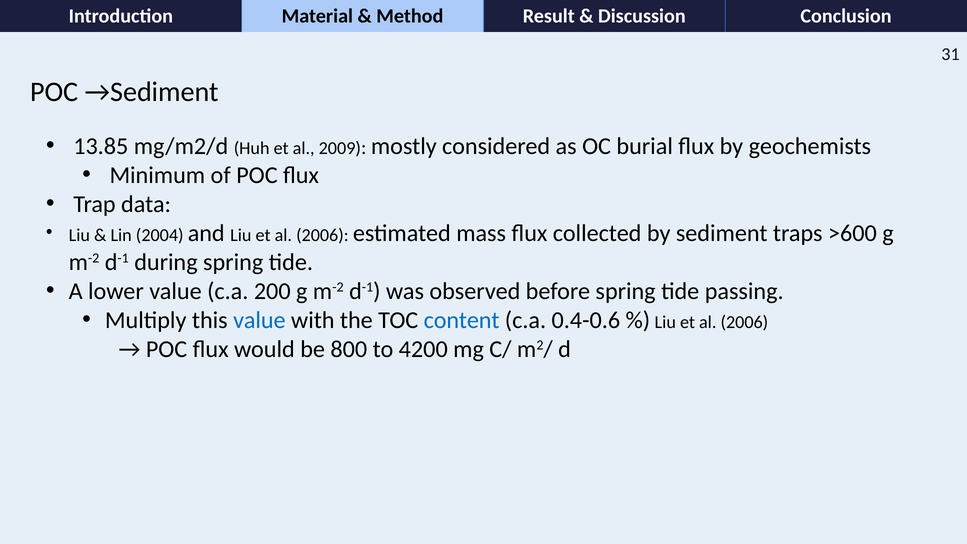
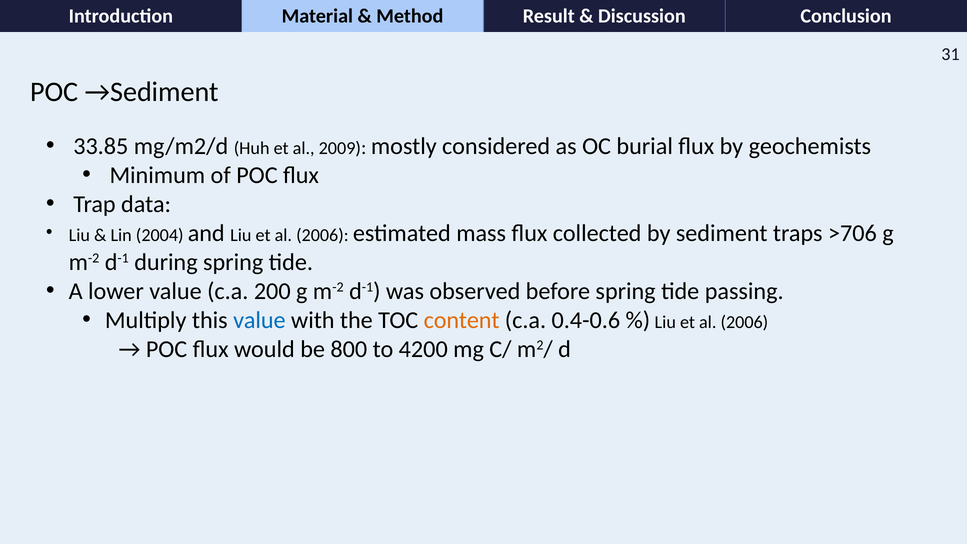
13.85: 13.85 -> 33.85 (101, 146)
>600: >600 -> >706 (852, 233)
content colour: blue -> orange (462, 320)
